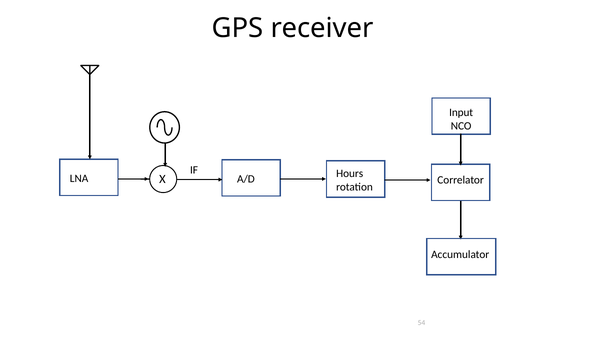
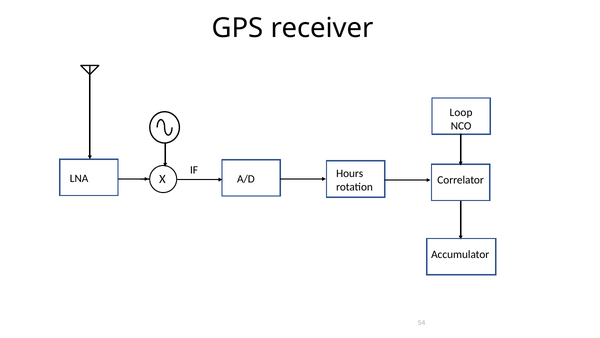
Input: Input -> Loop (461, 112)
